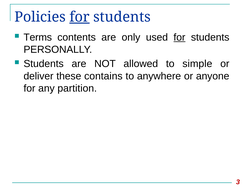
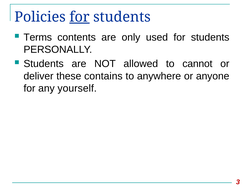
for underline: present -> none (179, 37)
simple: simple -> cannot (197, 64)
partition: partition -> yourself (77, 88)
